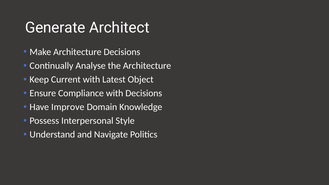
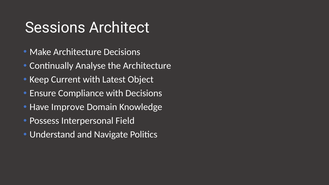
Generate: Generate -> Sessions (55, 28)
Style: Style -> Field (125, 121)
